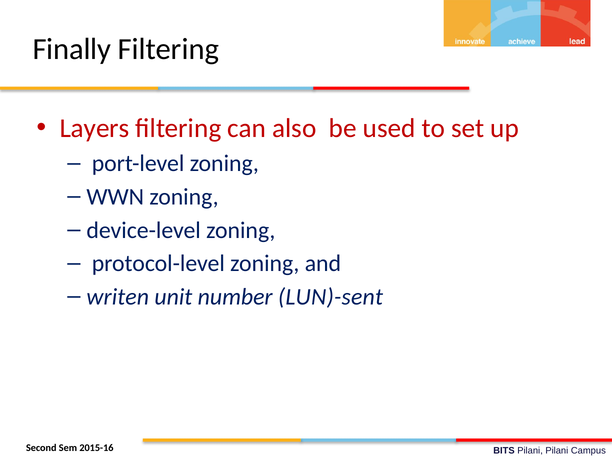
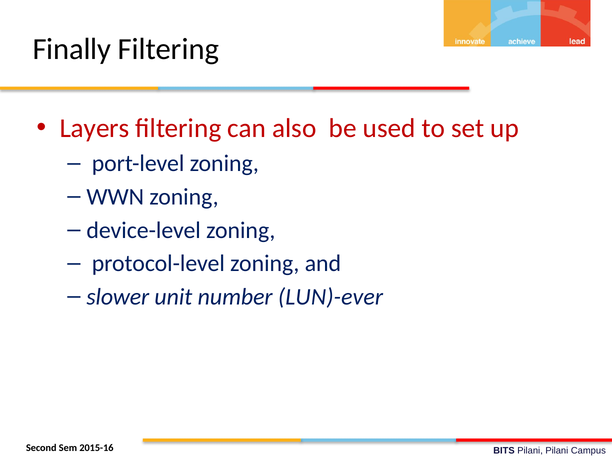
writen: writen -> slower (118, 297)
LUN)-sent: LUN)-sent -> LUN)-ever (331, 297)
